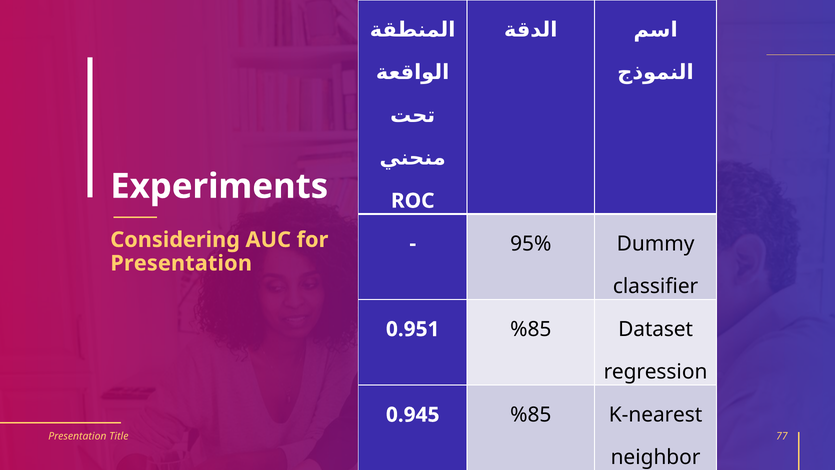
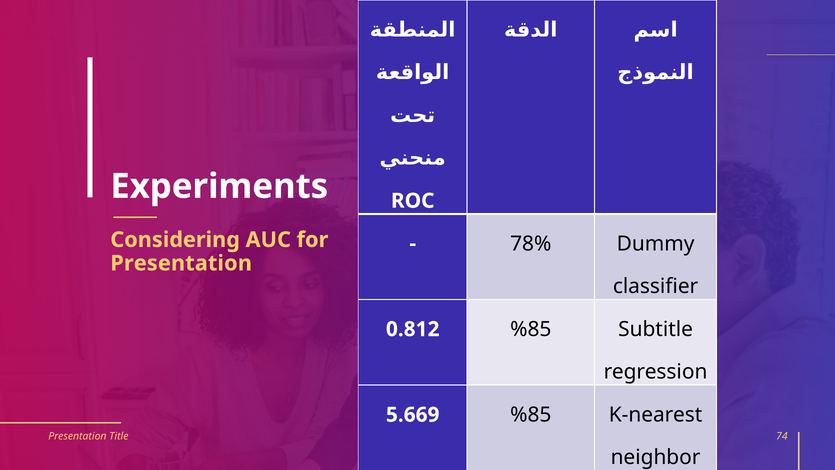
95%: 95% -> 78% (531, 243)
0.951: 0.951 -> 0.812 (413, 329)
Dataset: Dataset -> Subtitle (656, 329)
0.945: 0.945 -> 5.669 (413, 415)
77: 77 -> 74 (782, 436)
